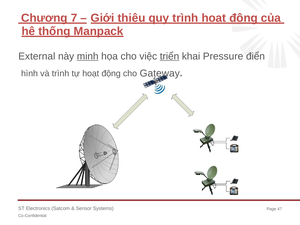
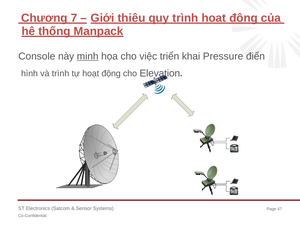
External: External -> Console (37, 56)
triển underline: present -> none (170, 56)
Gateway: Gateway -> Elevation (160, 73)
